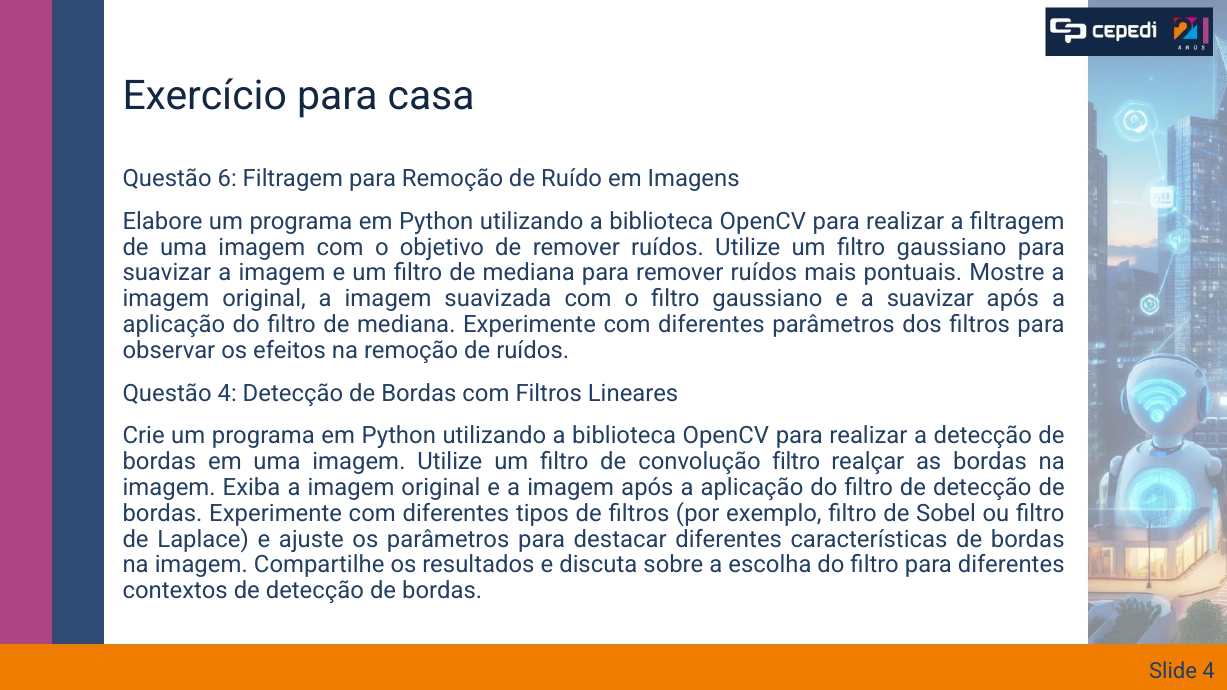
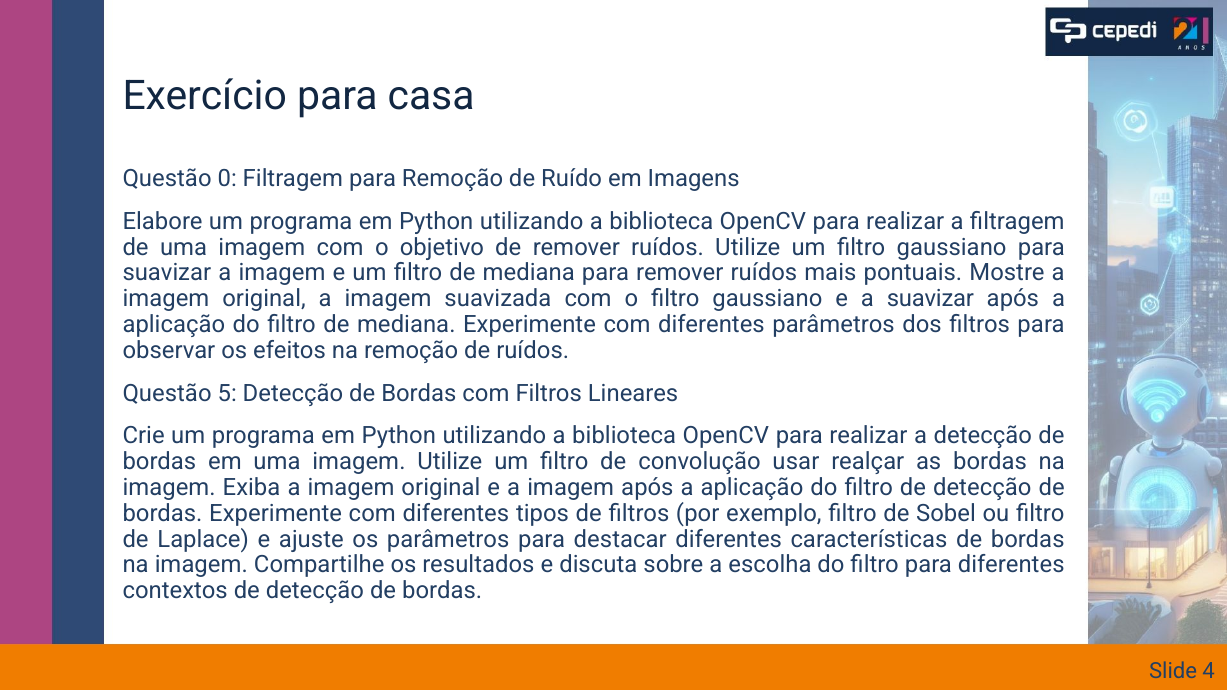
6: 6 -> 0 (227, 179)
Questão 4: 4 -> 5 (227, 393)
convolução filtro: filtro -> usar (796, 461)
